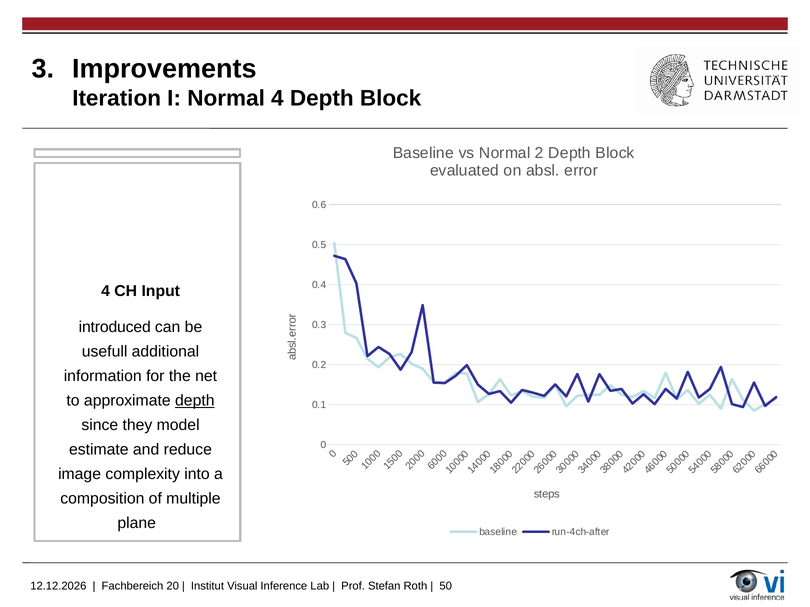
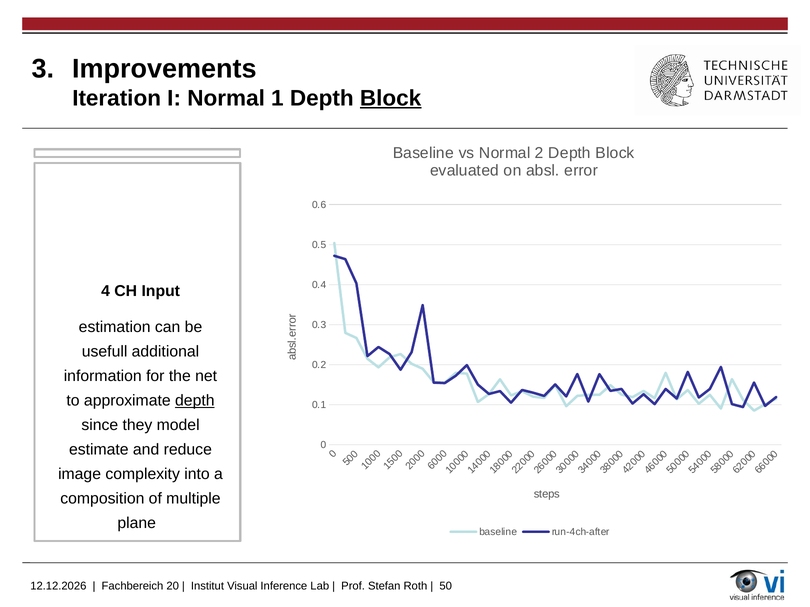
Normal 4: 4 -> 1 (277, 98)
Block underline: none -> present (391, 98)
introduced: introduced -> estimation (115, 327)
